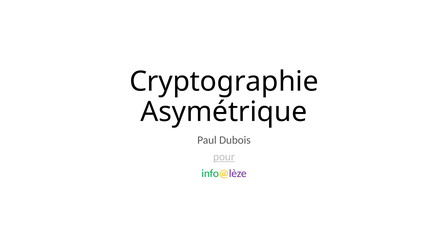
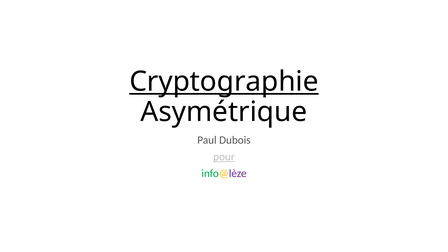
Cryptographie underline: none -> present (224, 82)
